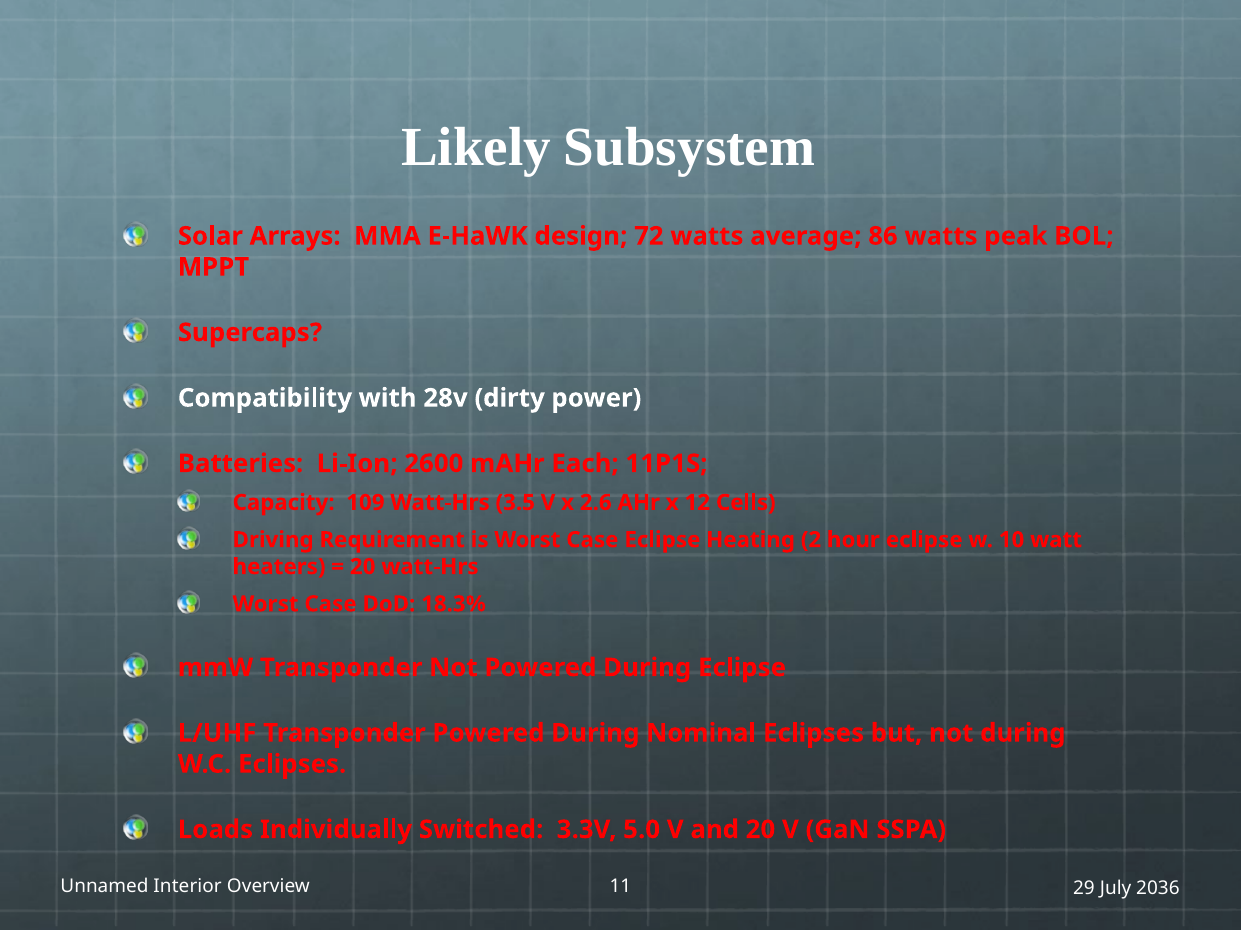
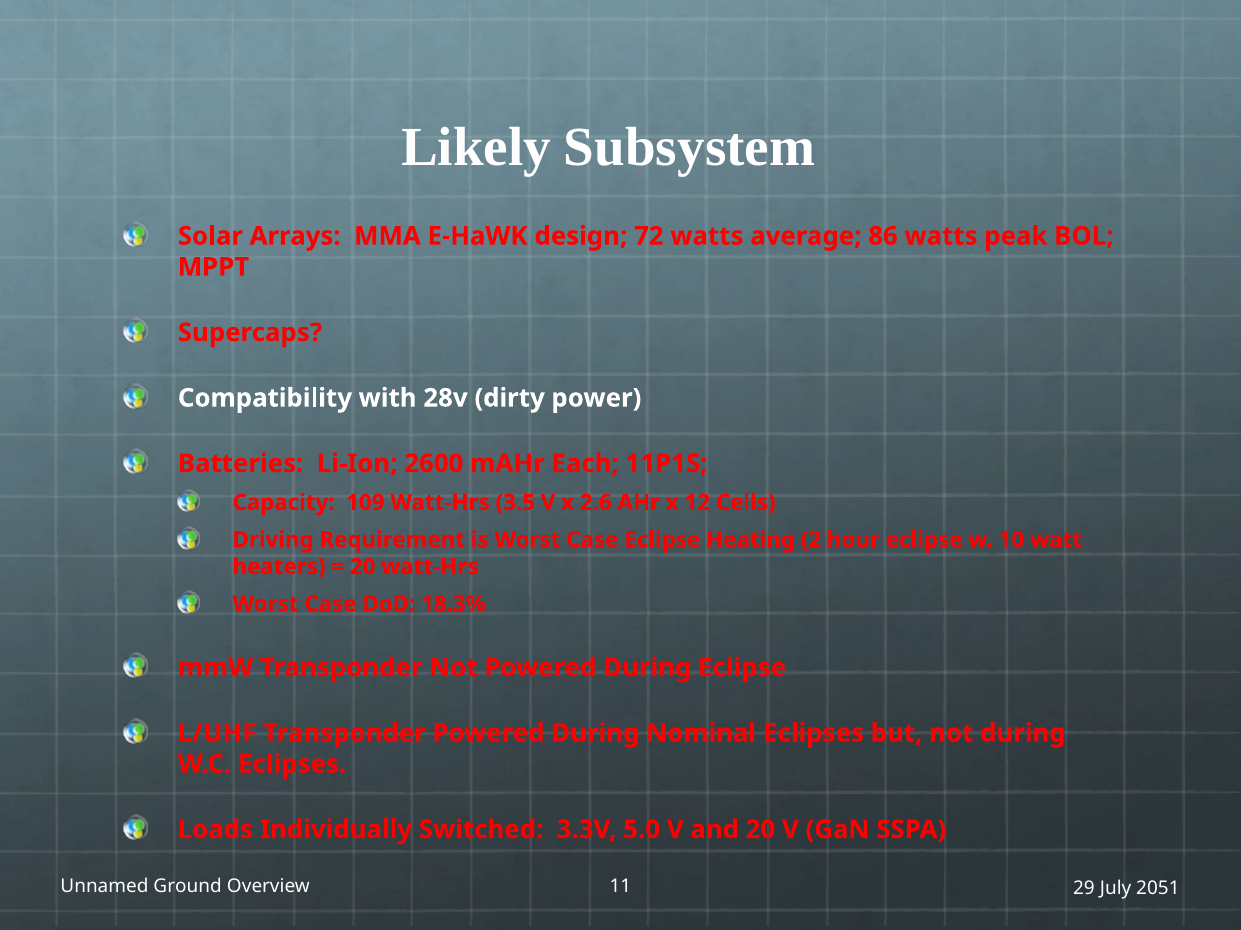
Interior: Interior -> Ground (188, 887)
2036: 2036 -> 2051 (1158, 889)
